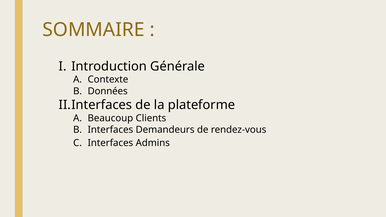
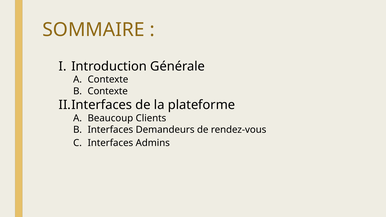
Données: Données -> Contexte (108, 91)
